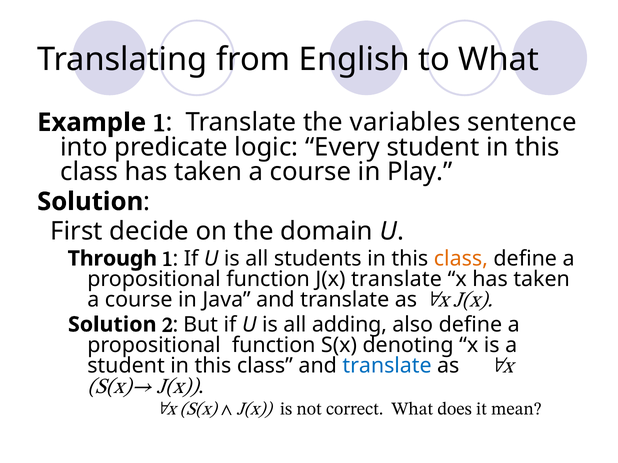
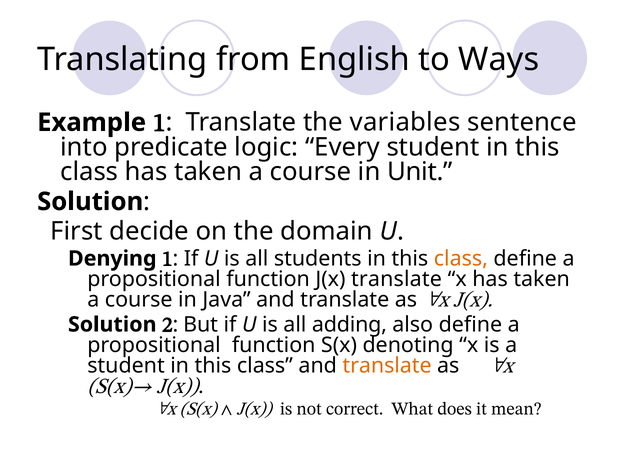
to What: What -> Ways (499, 59)
Play: Play -> Unit (420, 172)
Through: Through -> Denying (112, 259)
translate colour: blue -> orange (387, 366)
